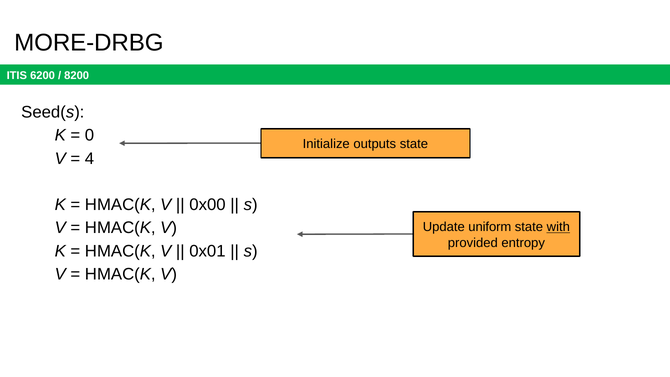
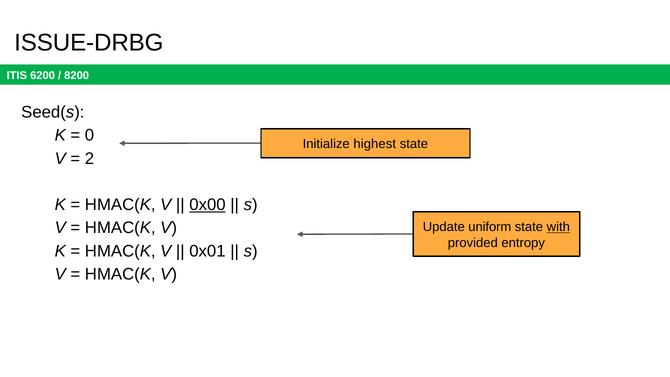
MORE-DRBG: MORE-DRBG -> ISSUE-DRBG (89, 43)
outputs: outputs -> highest (375, 144)
4: 4 -> 2 (90, 158)
0x00 underline: none -> present (207, 205)
